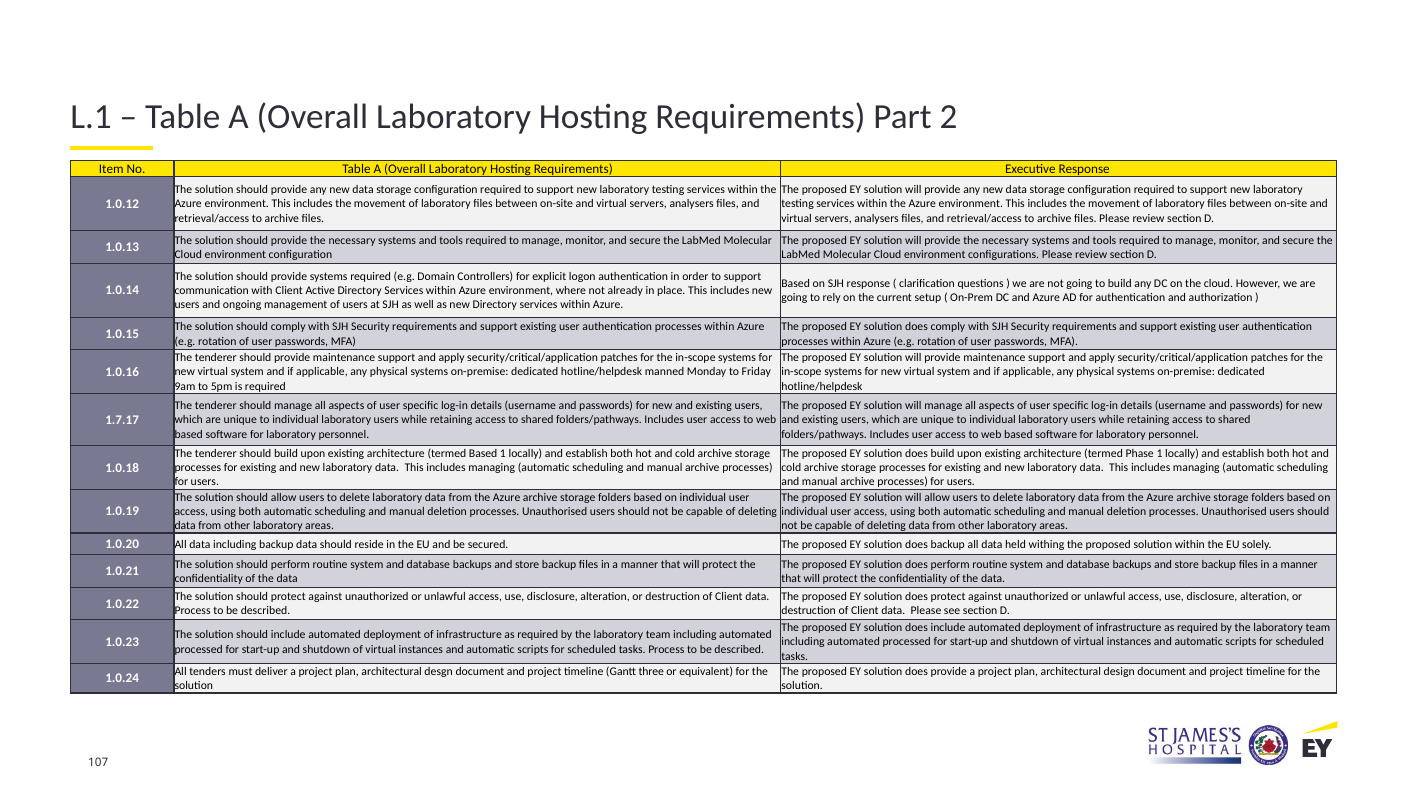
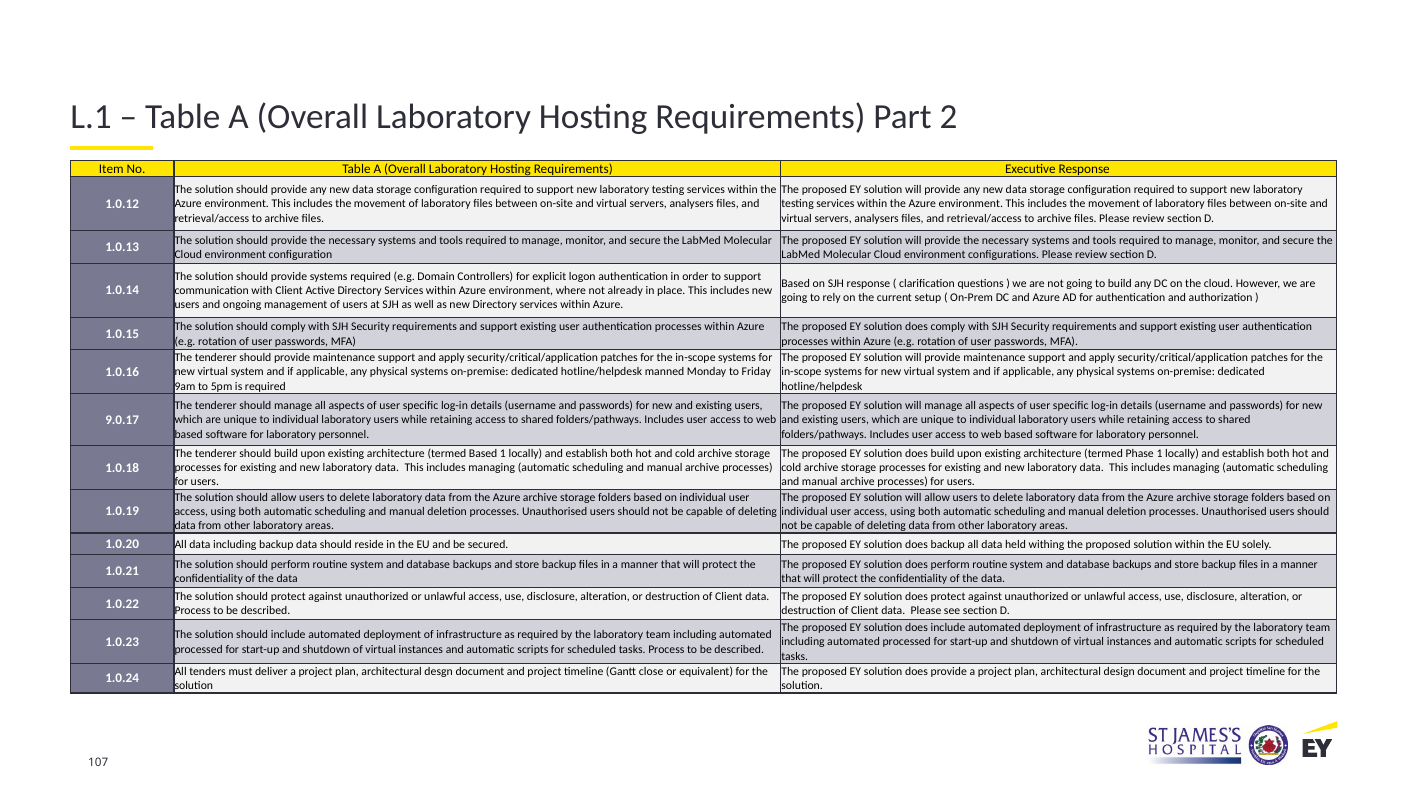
1.7.17: 1.7.17 -> 9.0.17 (122, 420)
three: three -> close (651, 672)
